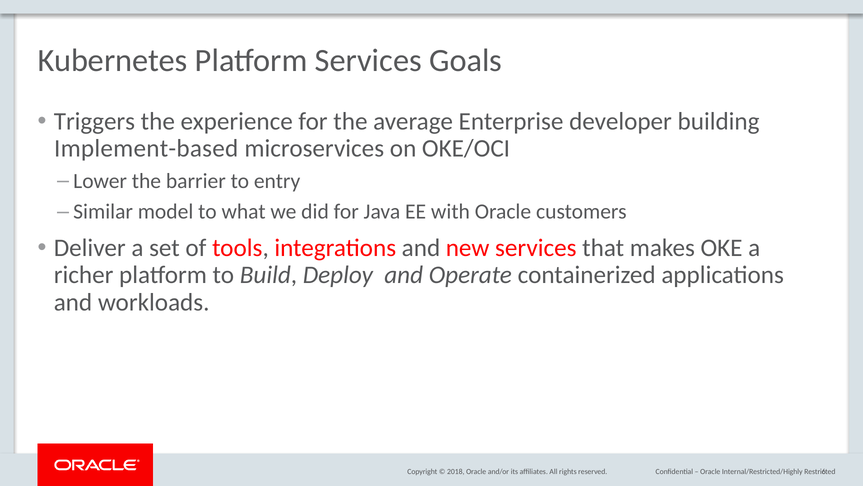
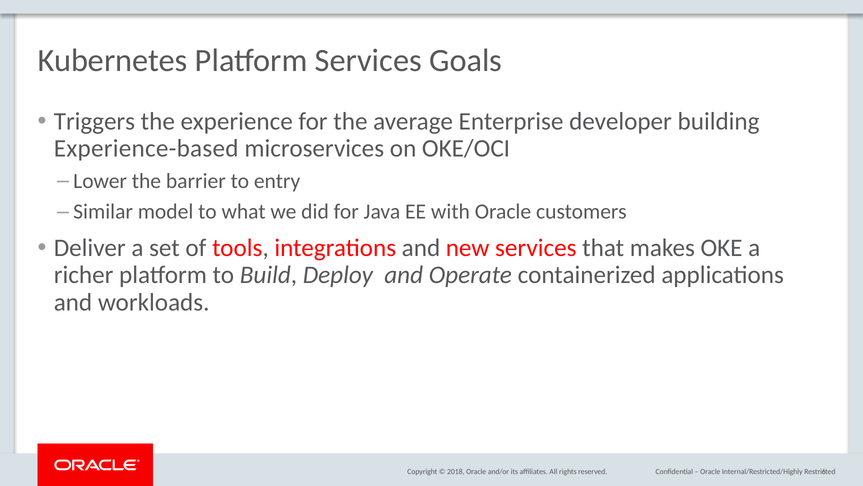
Implement-based: Implement-based -> Experience-based (146, 148)
